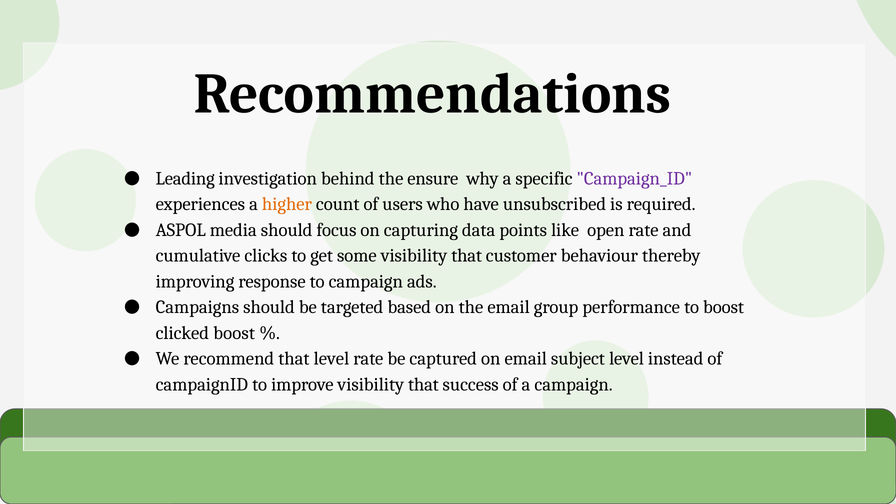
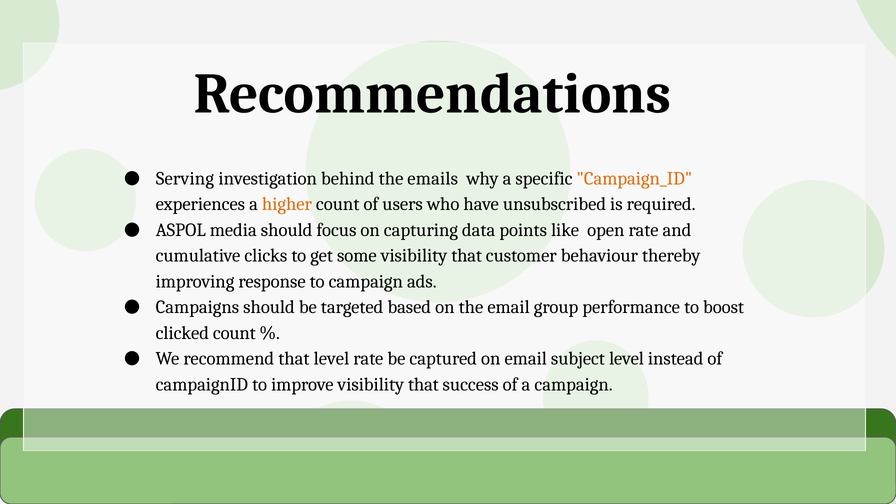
Leading: Leading -> Serving (185, 178)
ensure: ensure -> emails (433, 178)
Campaign_ID colour: purple -> orange (634, 178)
clicked boost: boost -> count (234, 333)
